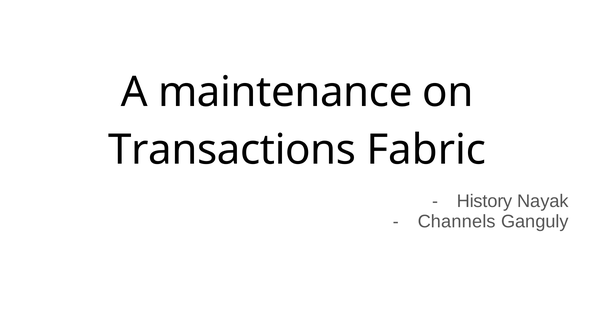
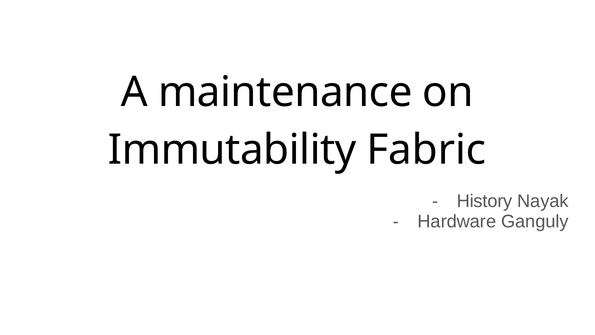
Transactions: Transactions -> Immutability (232, 150)
Channels: Channels -> Hardware (457, 221)
